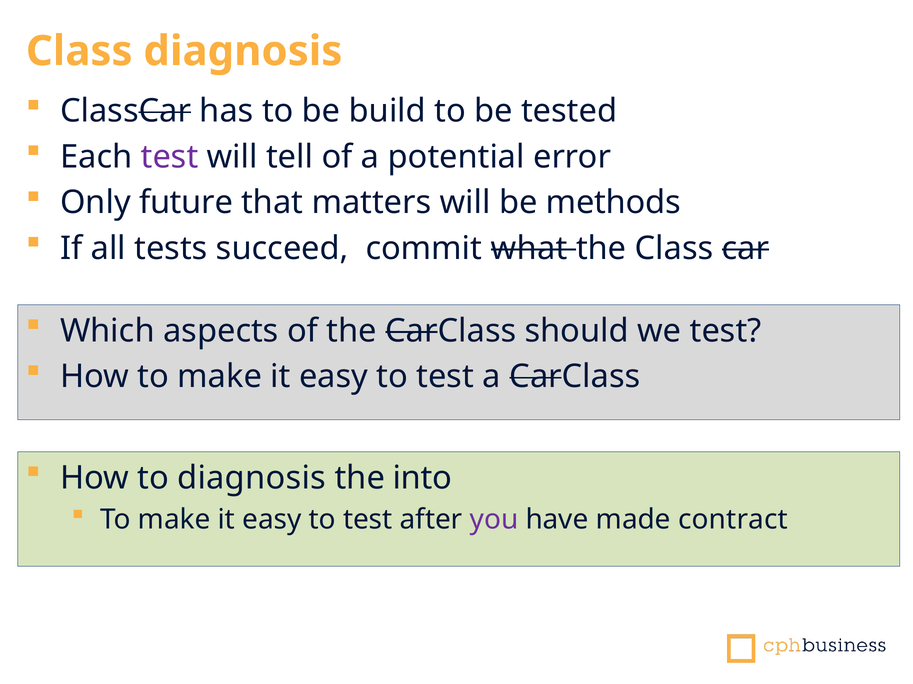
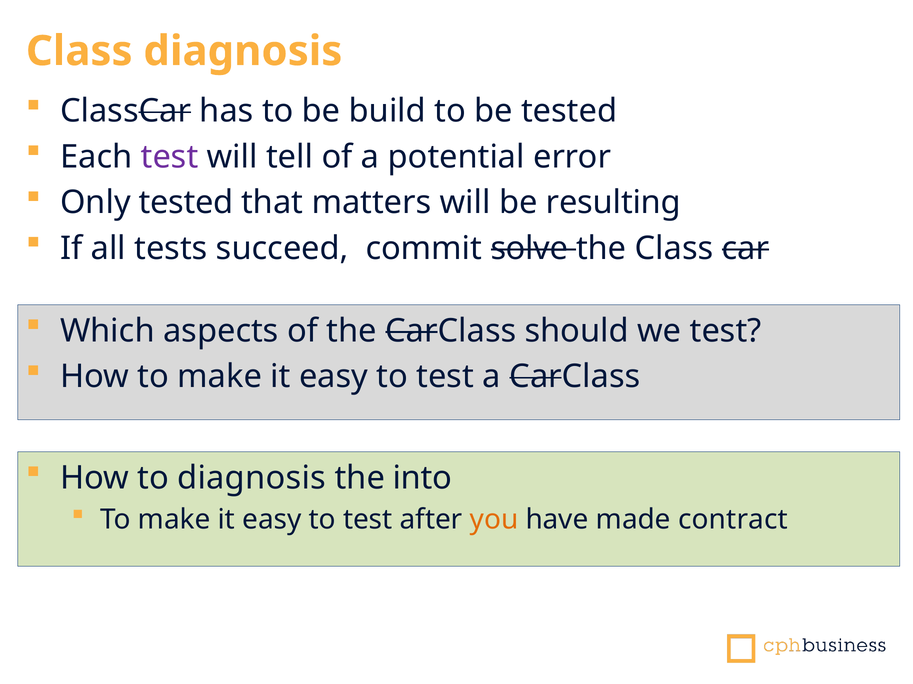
Only future: future -> tested (186, 203)
methods: methods -> resulting (613, 203)
what: what -> solve (529, 248)
you colour: purple -> orange (494, 520)
